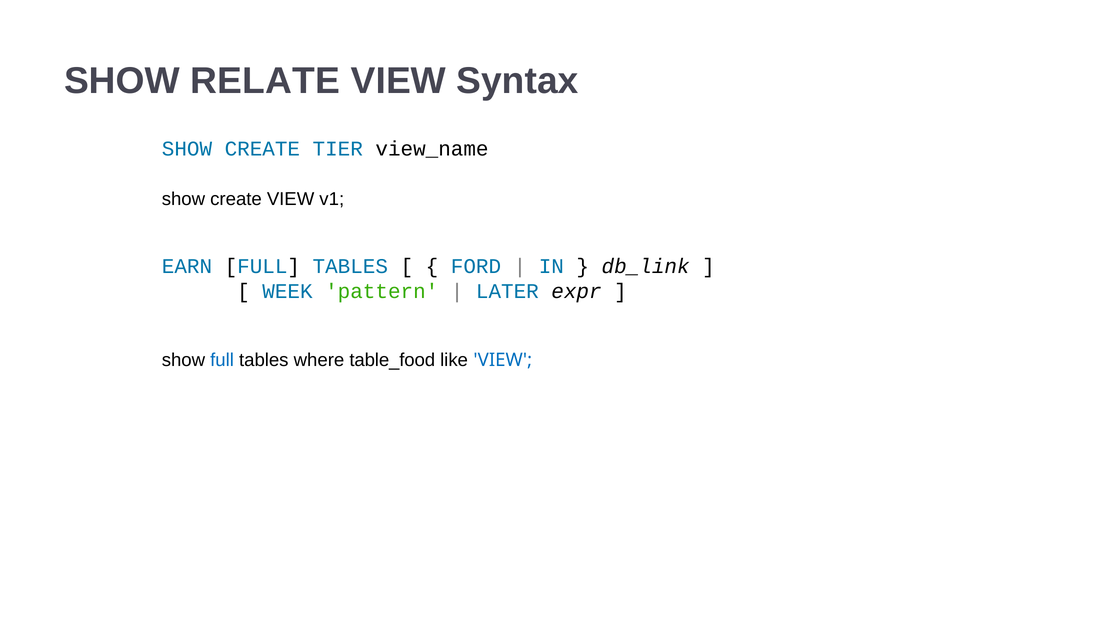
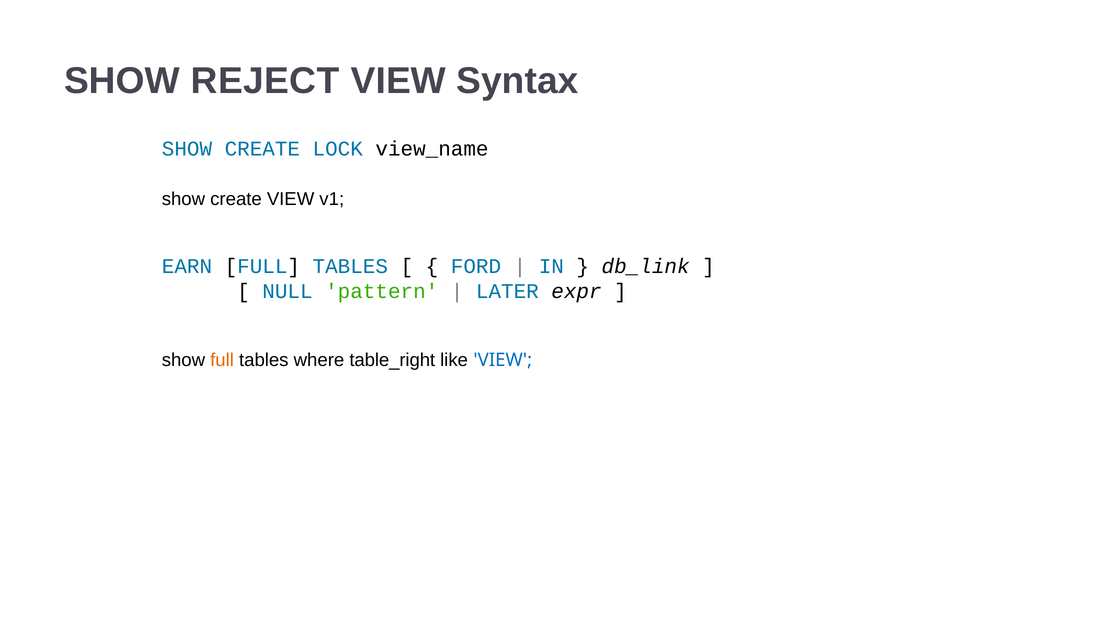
RELATE: RELATE -> REJECT (265, 81)
TIER: TIER -> LOCK (338, 149)
WEEK: WEEK -> NULL (287, 291)
full colour: blue -> orange (222, 360)
table_food: table_food -> table_right (392, 360)
